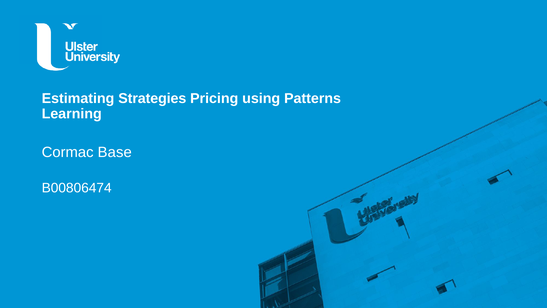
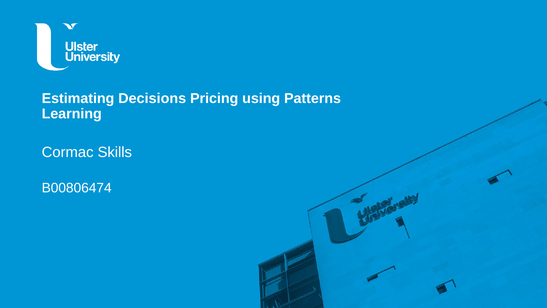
Strategies: Strategies -> Decisions (152, 98)
Base: Base -> Skills (115, 152)
